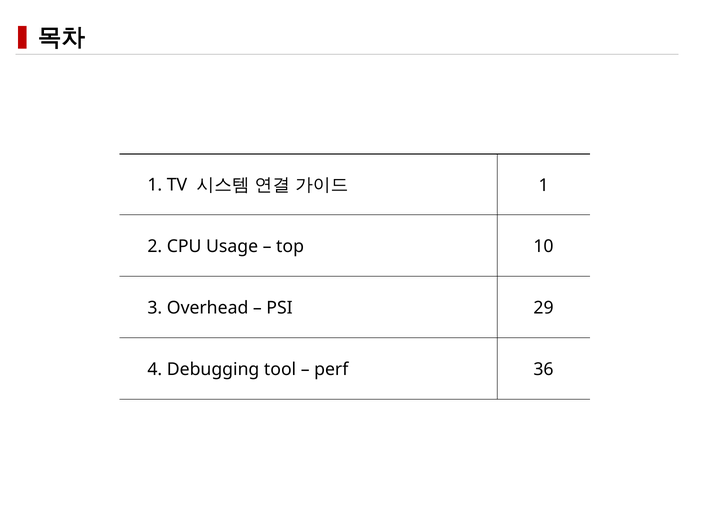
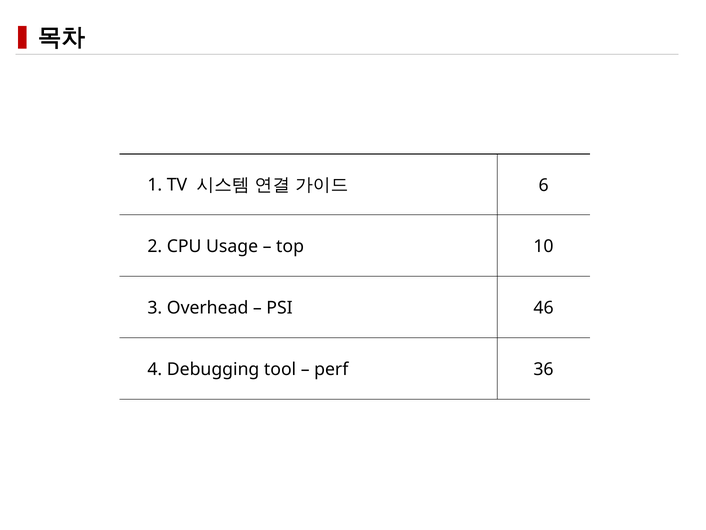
1: 1 -> 6 (544, 185)
29: 29 -> 46 (544, 308)
